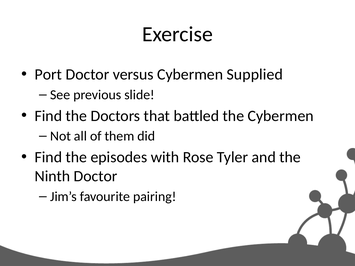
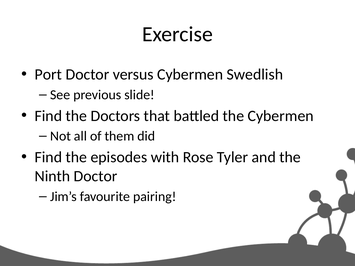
Supplied: Supplied -> Swedlish (255, 74)
